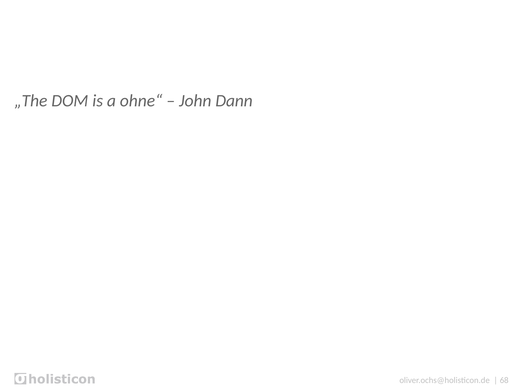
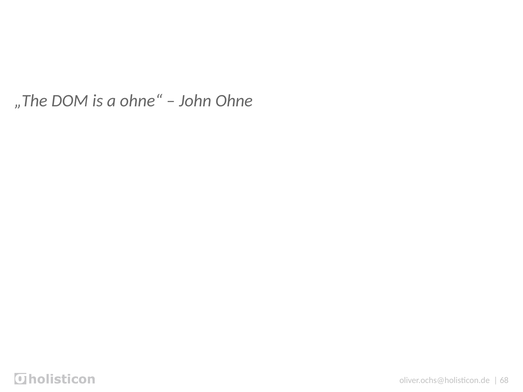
Dann: Dann -> Ohne (234, 101)
